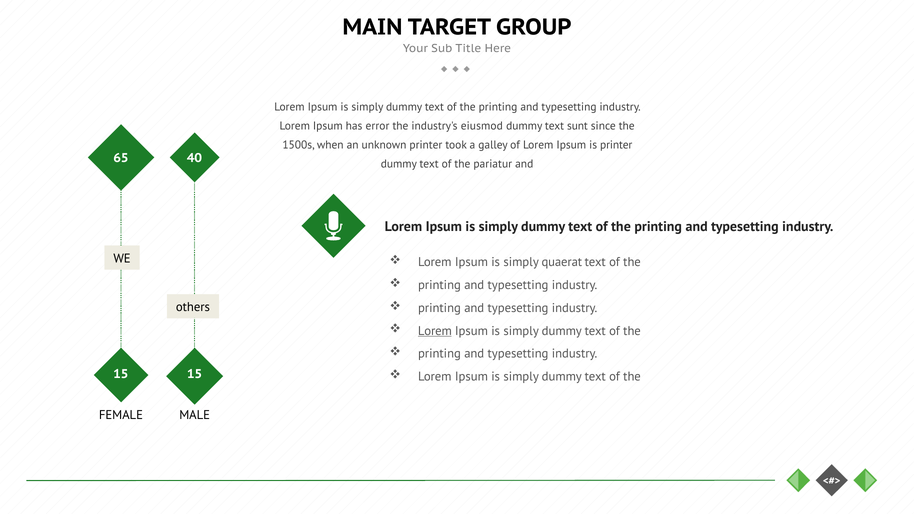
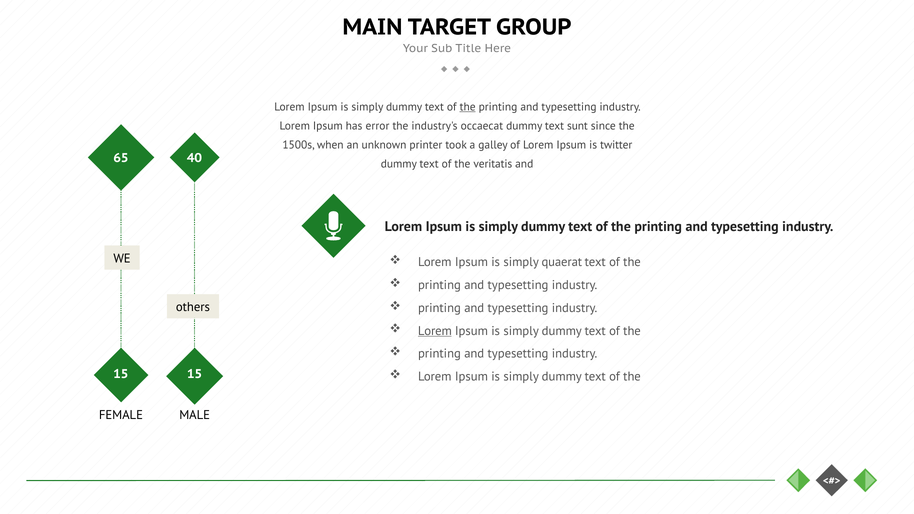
the underline: none -> present (468, 107)
eiusmod: eiusmod -> occaecat (482, 126)
is printer: printer -> twitter (616, 145)
pariatur: pariatur -> veritatis (493, 164)
